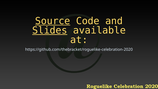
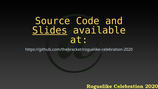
Source underline: present -> none (53, 21)
